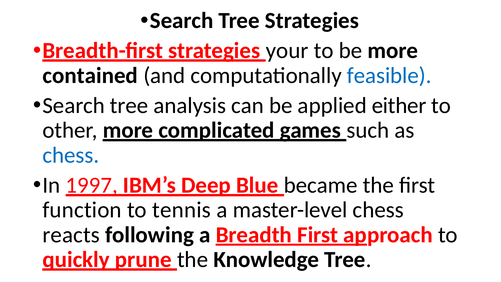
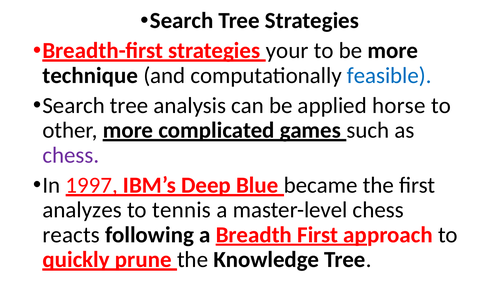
contained: contained -> technique (90, 75)
either: either -> horse (399, 105)
chess colour: blue -> purple (71, 155)
function: function -> analyzes (82, 210)
